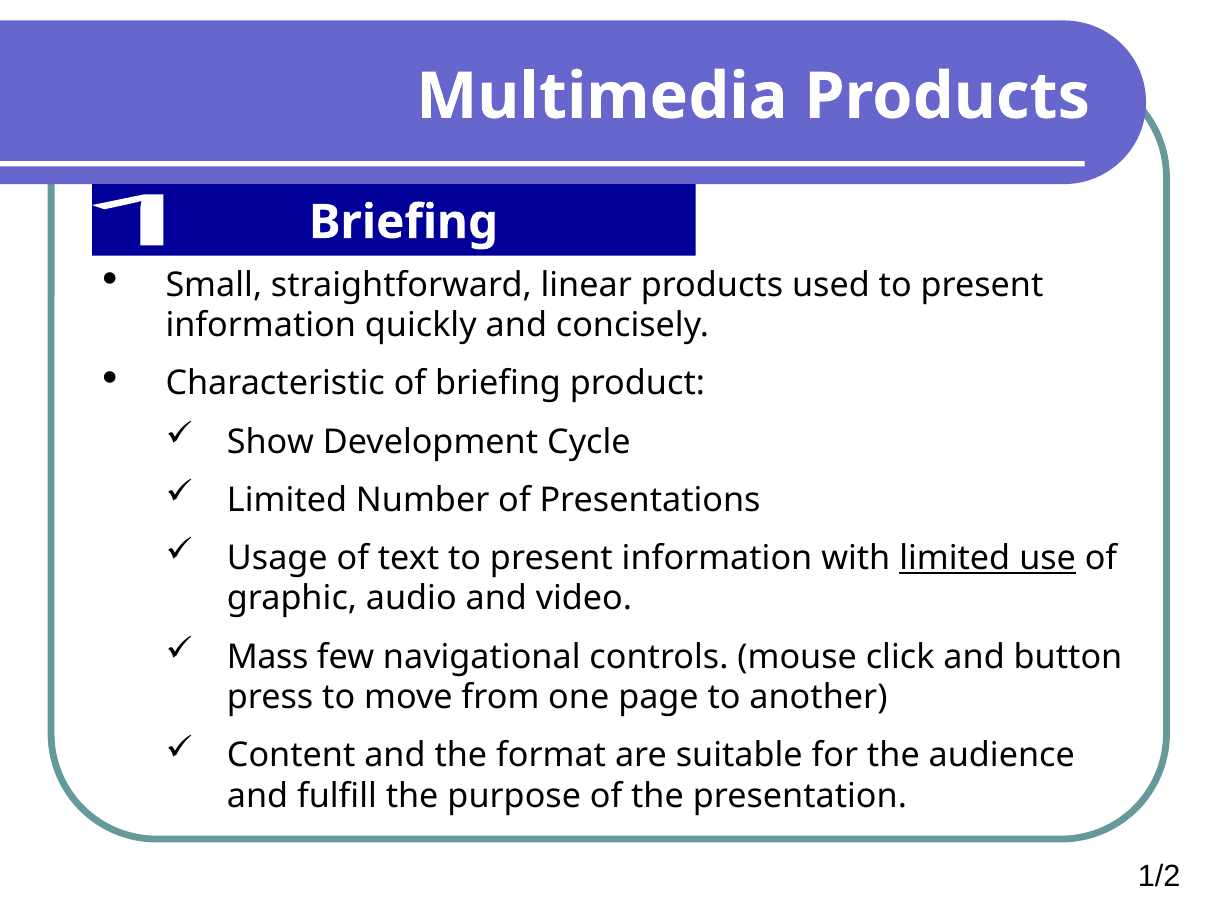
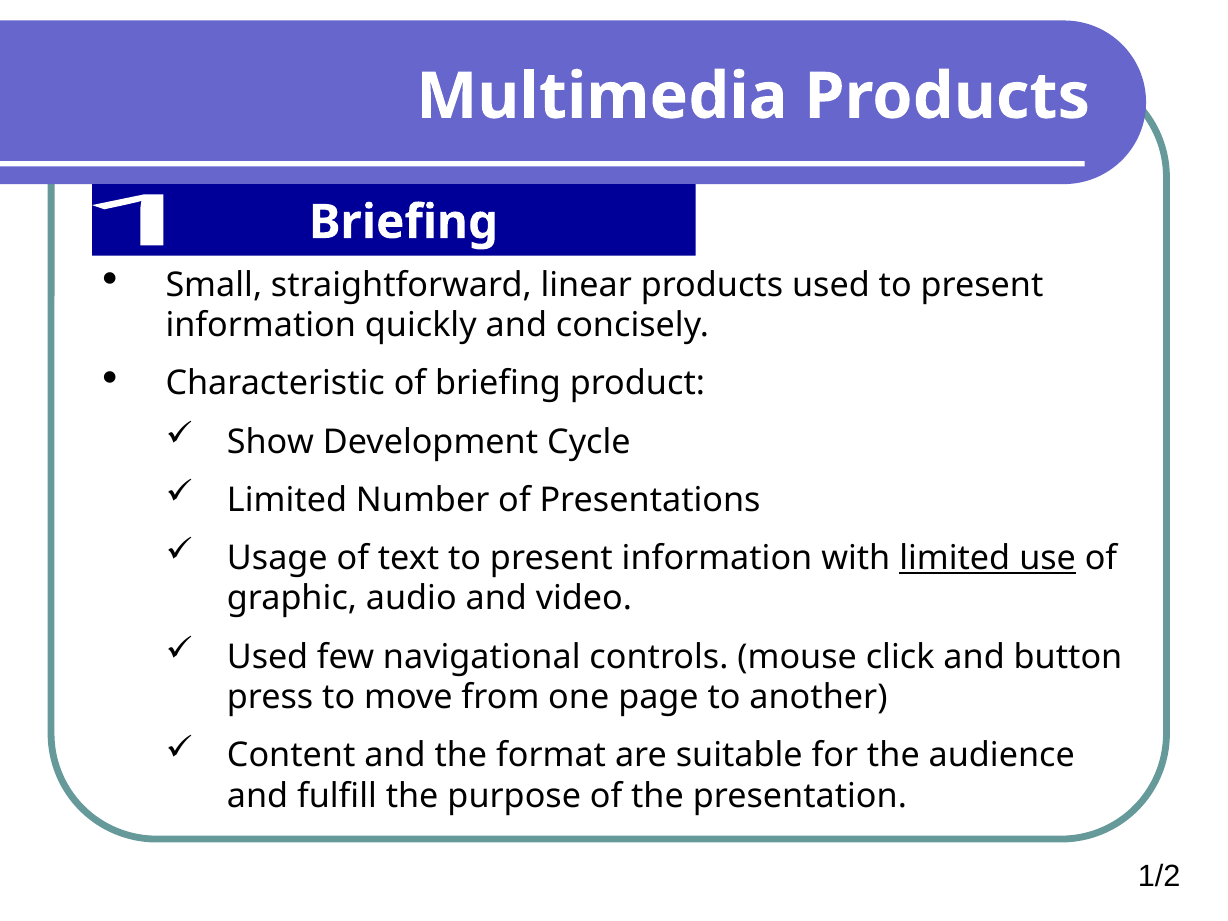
Mass: Mass -> Used (268, 657)
